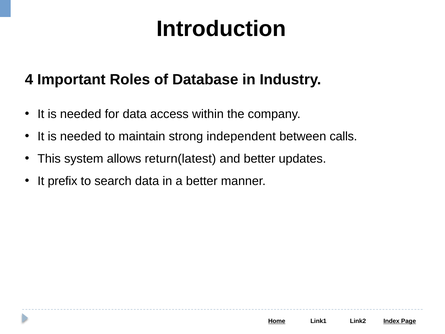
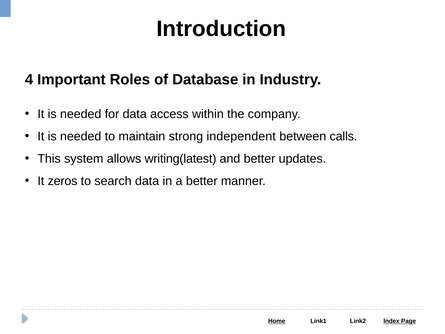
return(latest: return(latest -> writing(latest (180, 159)
prefix: prefix -> zeros (63, 181)
